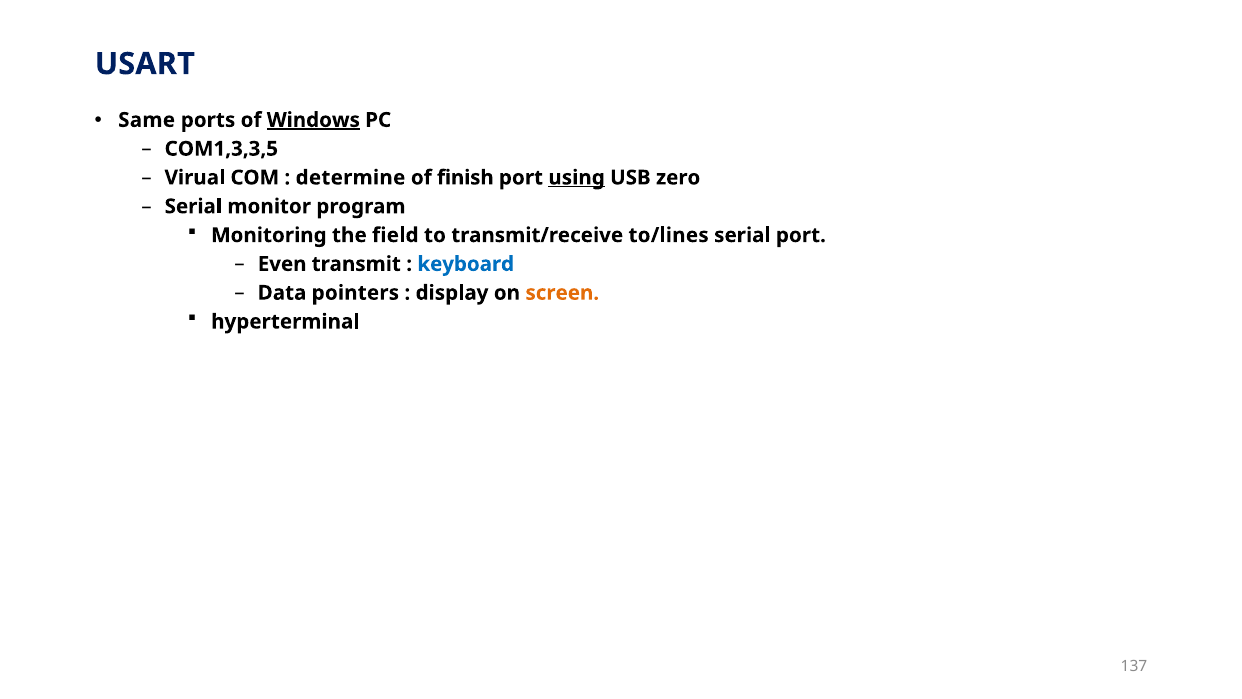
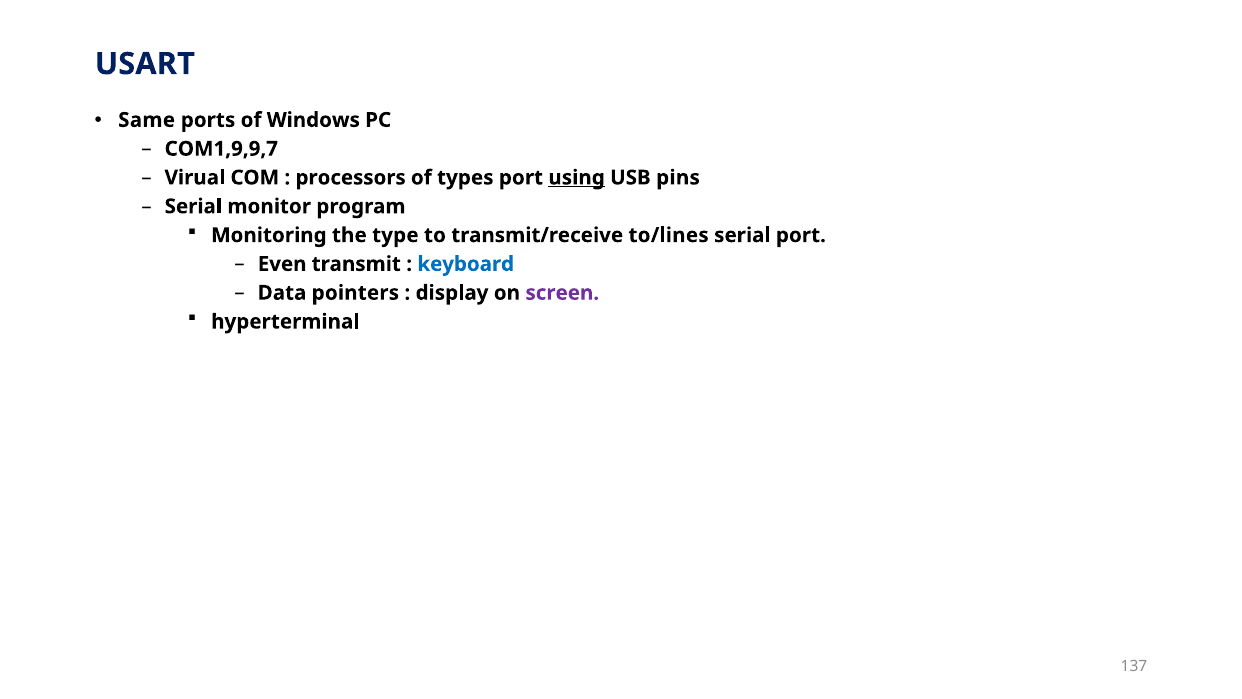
Windows underline: present -> none (313, 120)
COM1,3,3,5: COM1,3,3,5 -> COM1,9,9,7 (221, 149)
determine: determine -> processors (351, 178)
finish: finish -> types (465, 178)
zero: zero -> pins (678, 178)
field: field -> type (395, 235)
screen colour: orange -> purple (562, 293)
